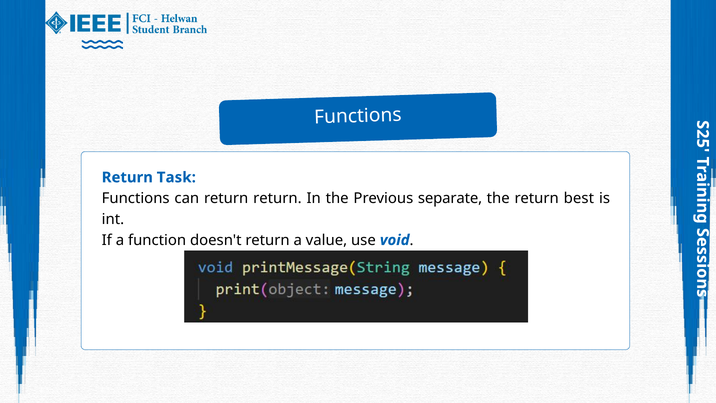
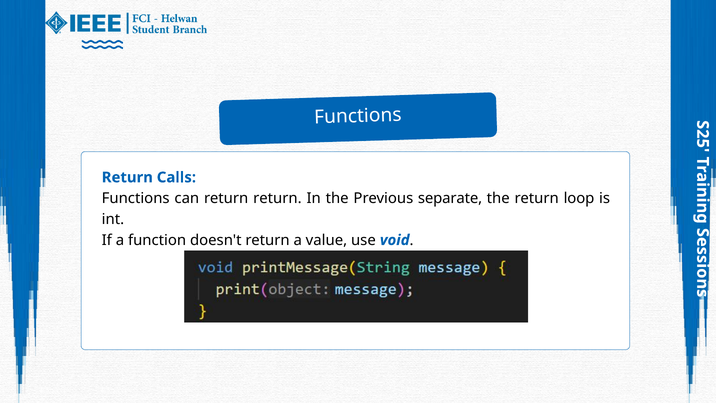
Task: Task -> Calls (176, 177)
best: best -> loop (579, 198)
